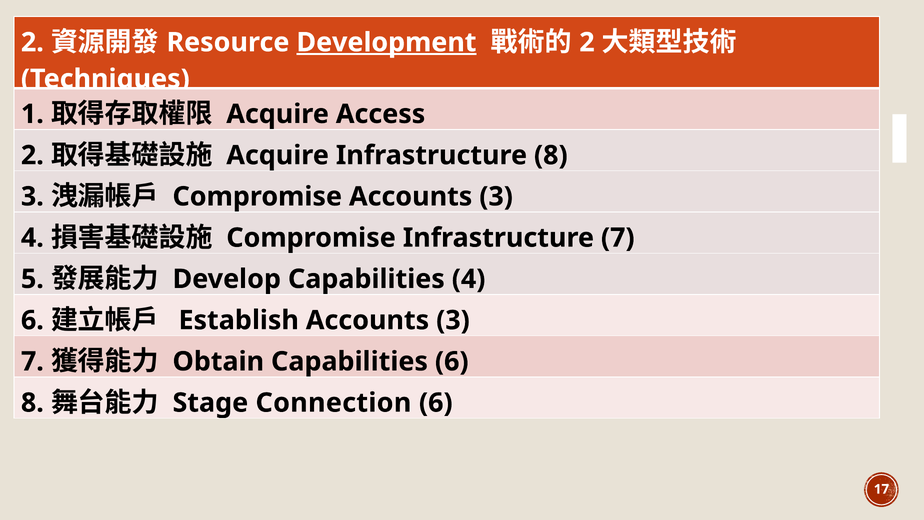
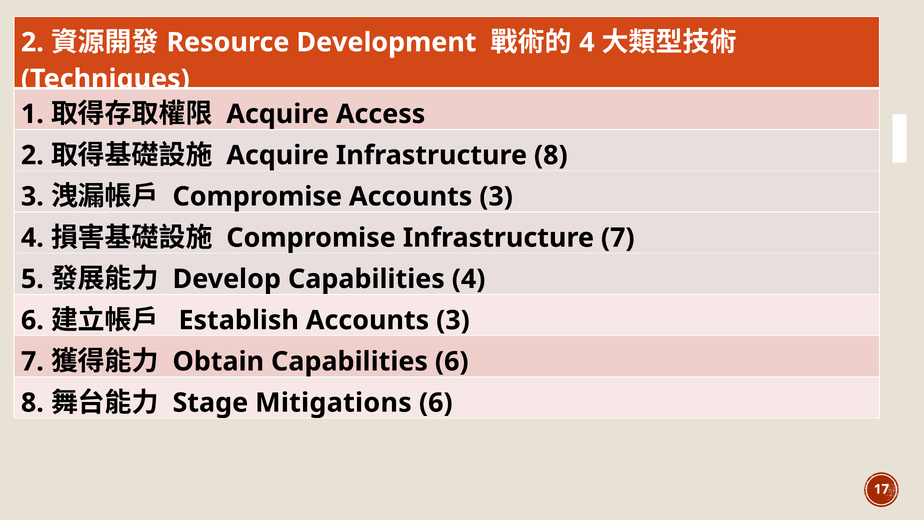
Development underline: present -> none (386, 42)
2: 2 -> 4 (587, 42)
Connection: Connection -> Mitigations (333, 403)
